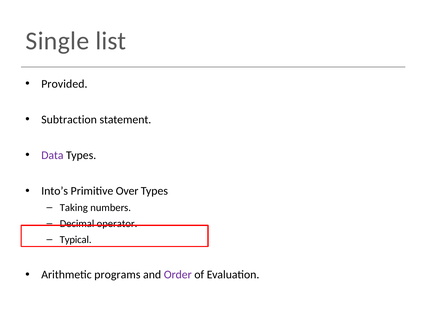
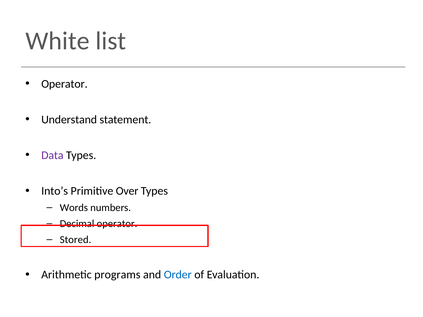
Single: Single -> White (58, 41)
Provided: Provided -> Operator (64, 84)
Subtraction: Subtraction -> Understand (69, 120)
Taking: Taking -> Words (74, 208)
Typical: Typical -> Stored (76, 240)
Order colour: purple -> blue (178, 275)
